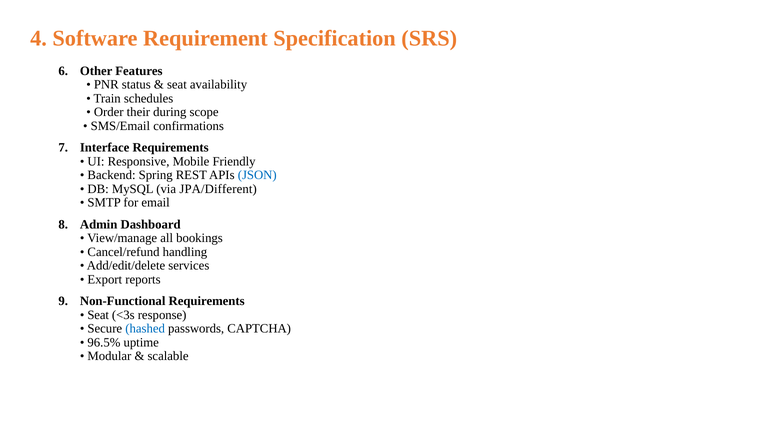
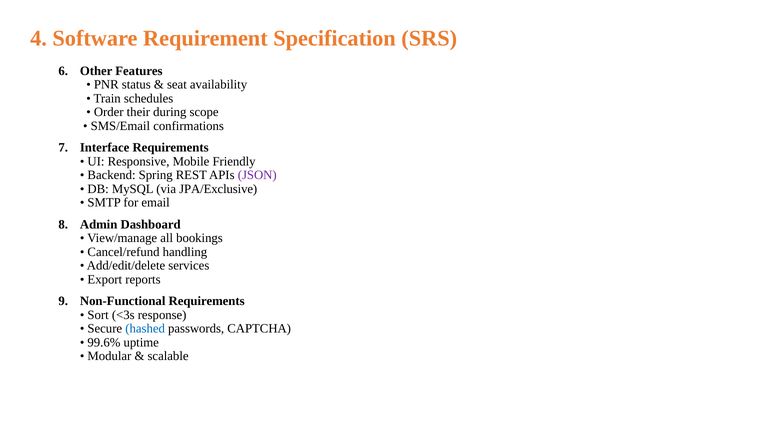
JSON colour: blue -> purple (257, 175)
JPA/Different: JPA/Different -> JPA/Exclusive (218, 189)
Seat: Seat -> Sort (98, 315)
96.5%: 96.5% -> 99.6% (104, 342)
